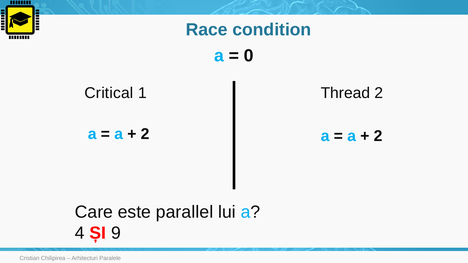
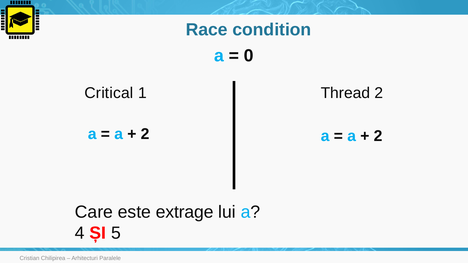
parallel: parallel -> extrage (185, 212)
9: 9 -> 5 (116, 233)
